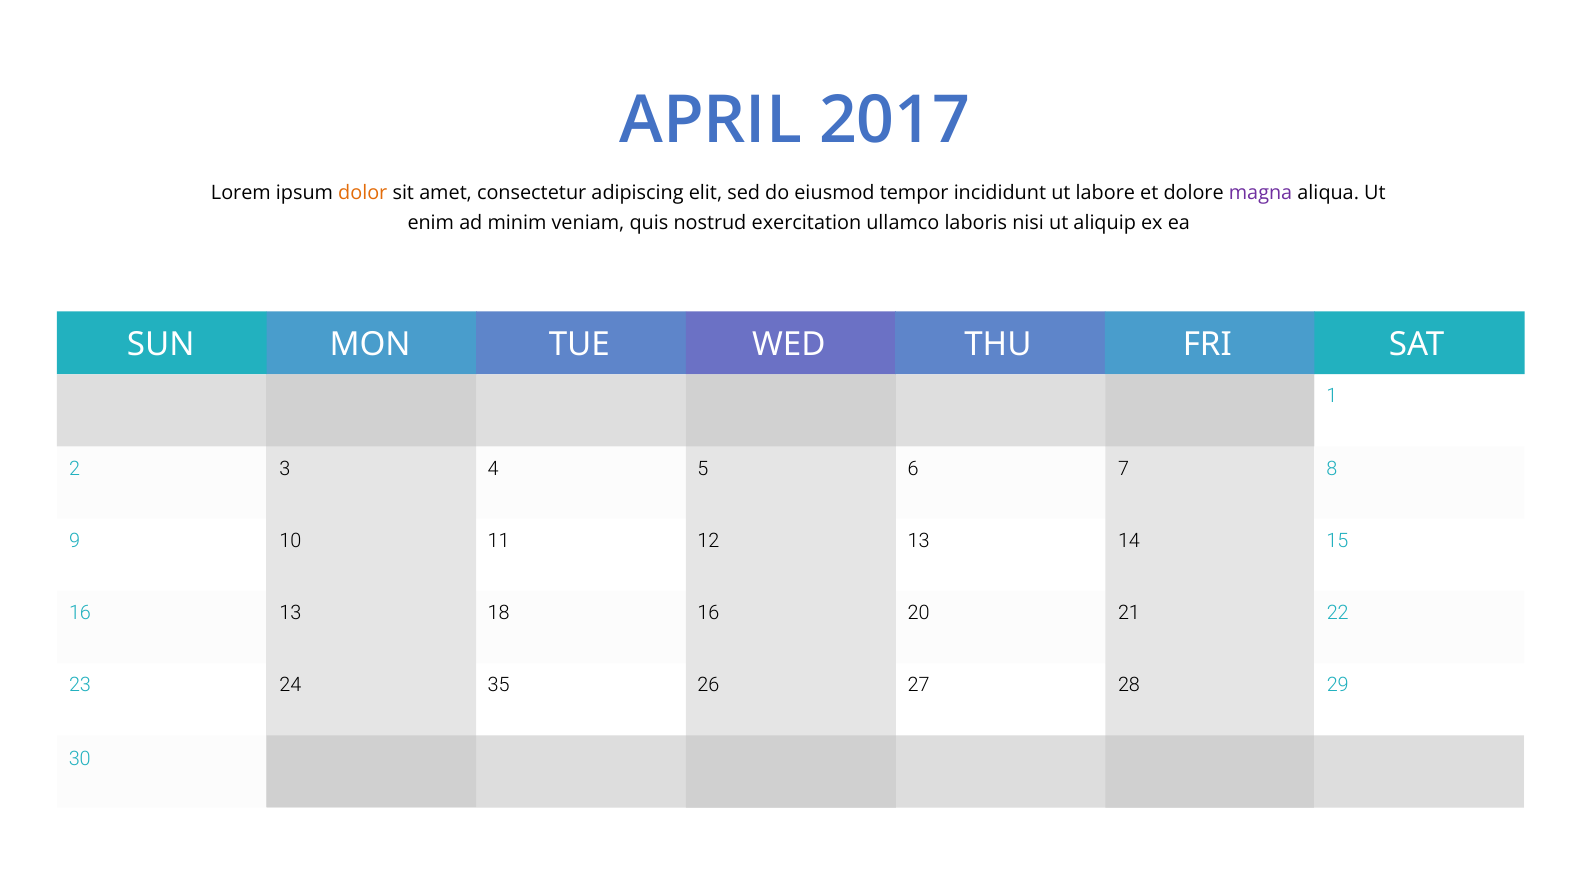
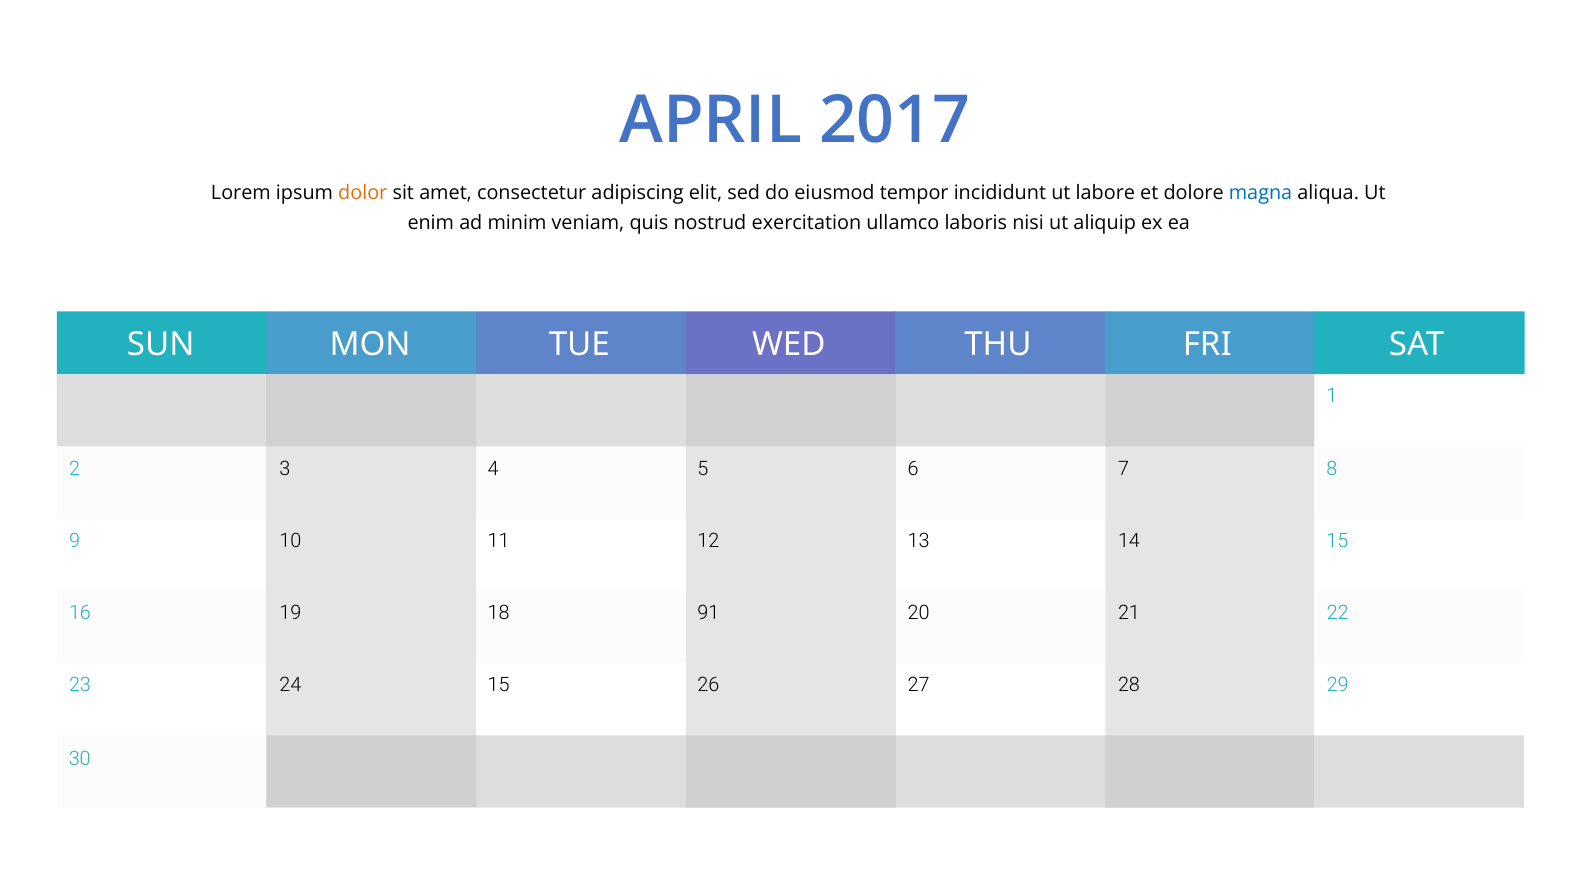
magna colour: purple -> blue (1261, 193)
16 13: 13 -> 19 (290, 612)
18 16: 16 -> 91 (708, 612)
24 35: 35 -> 15 (499, 685)
